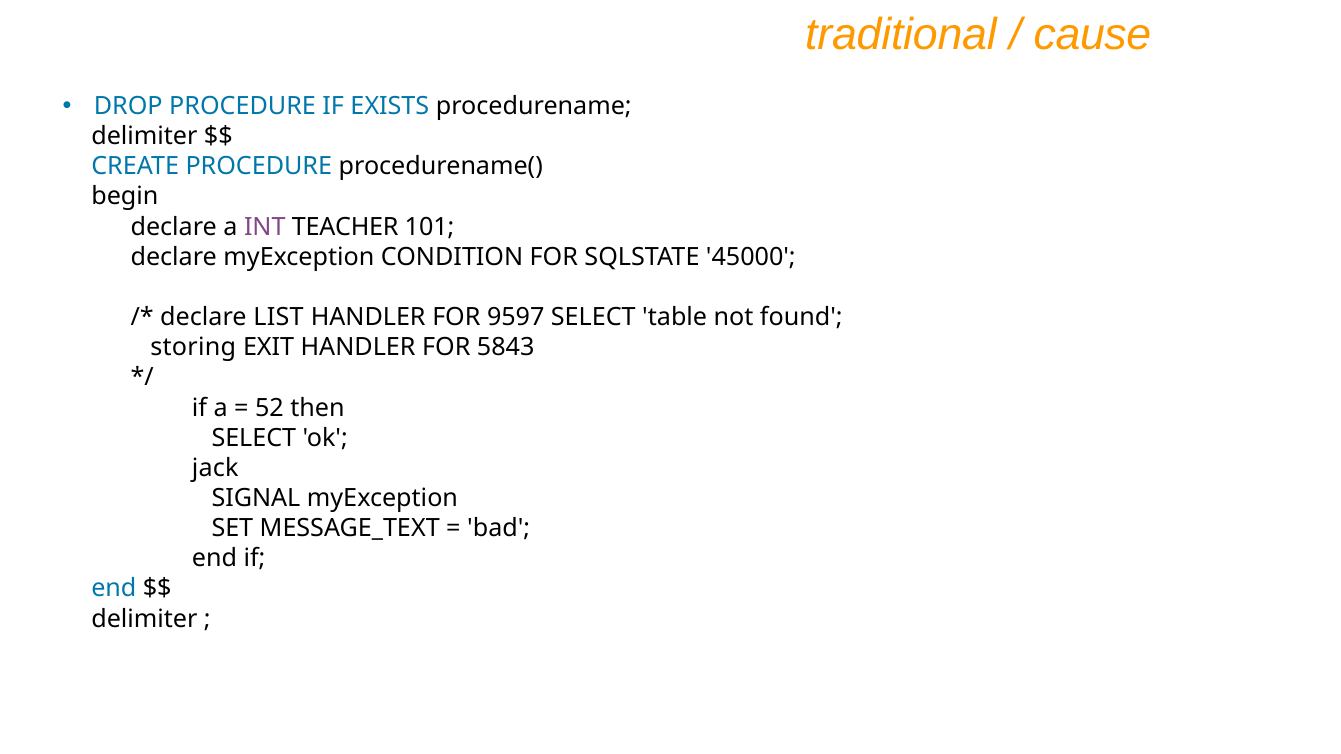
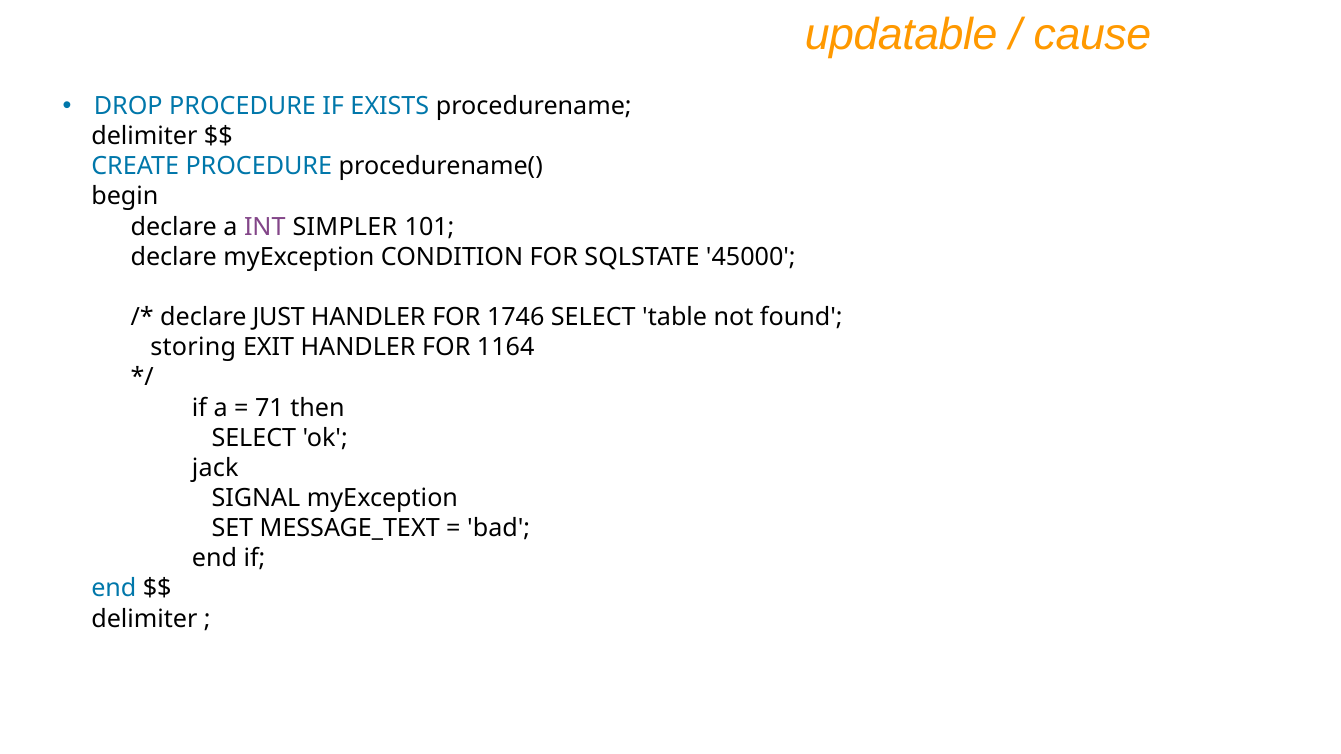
traditional: traditional -> updatable (901, 35)
TEACHER: TEACHER -> SIMPLER (345, 227)
LIST: LIST -> JUST (279, 317)
9597: 9597 -> 1746 (516, 317)
5843: 5843 -> 1164 (506, 348)
52: 52 -> 71 (269, 408)
